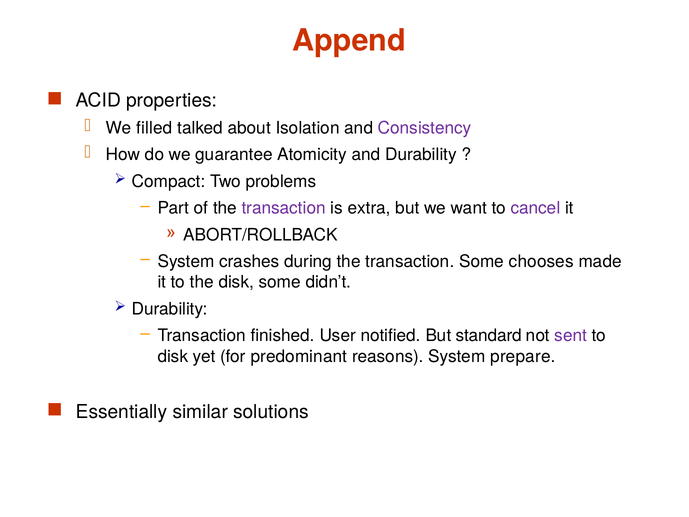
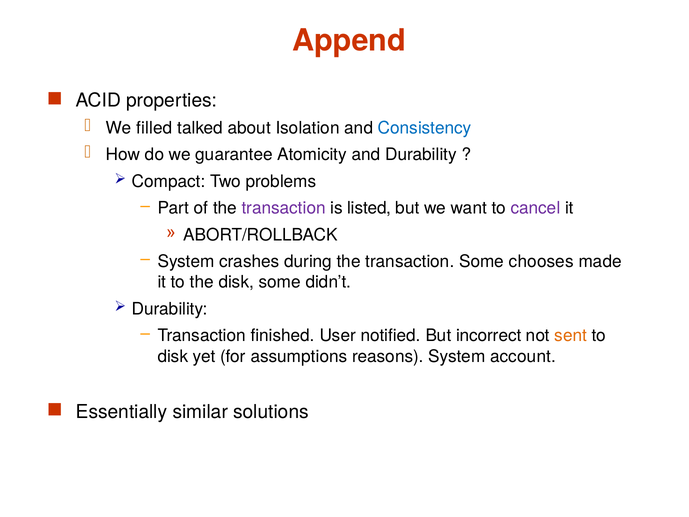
Consistency colour: purple -> blue (425, 128)
extra: extra -> listed (369, 208)
standard: standard -> incorrect (489, 335)
sent colour: purple -> orange (571, 335)
predominant: predominant -> assumptions (299, 356)
prepare: prepare -> account (523, 356)
